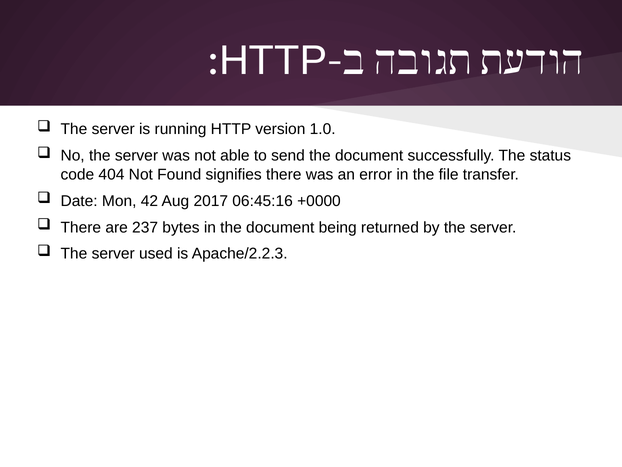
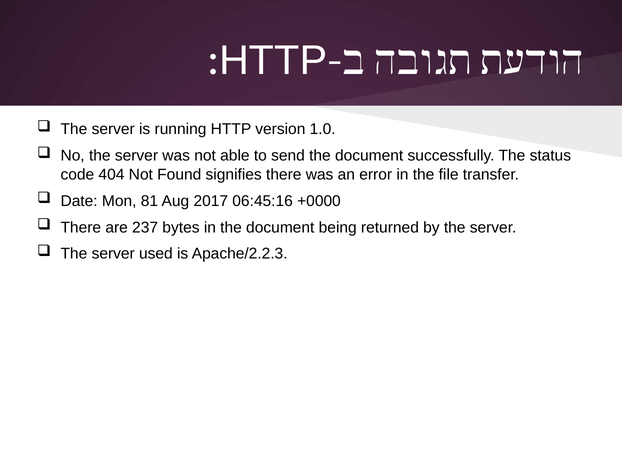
42: 42 -> 81 (149, 201)
